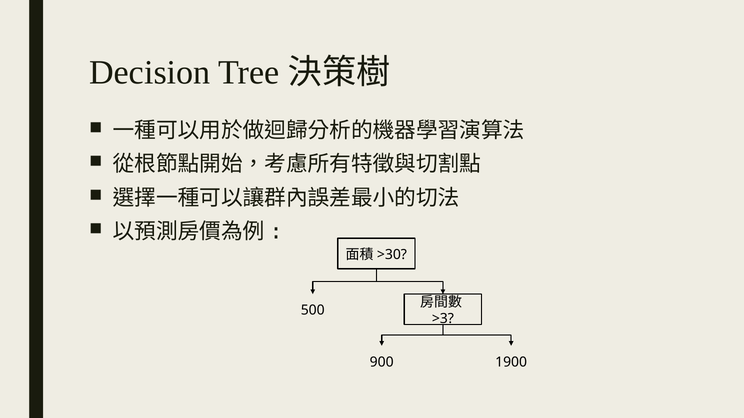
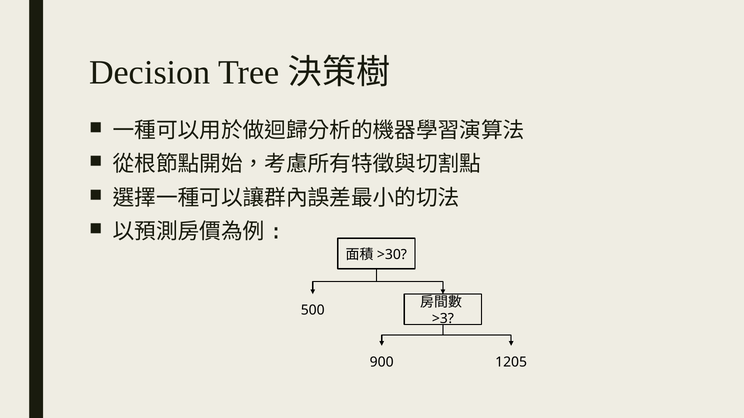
1900: 1900 -> 1205 (511, 362)
